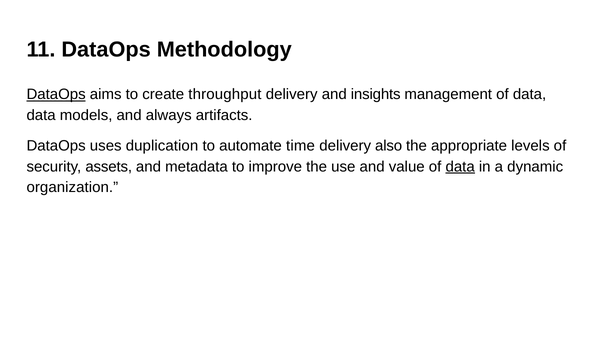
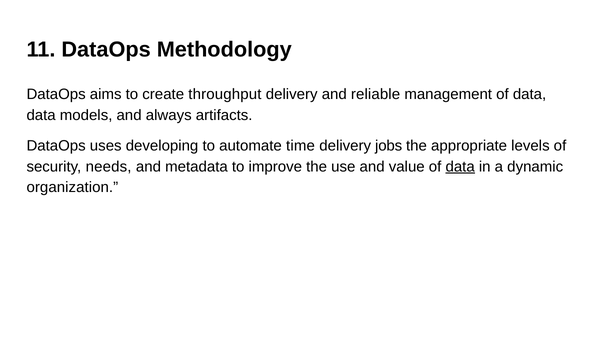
DataOps underline: present -> none (56, 95)
insights: insights -> reliable (376, 95)
duplication: duplication -> developing (162, 146)
also: also -> jobs (389, 146)
assets: assets -> needs (109, 167)
